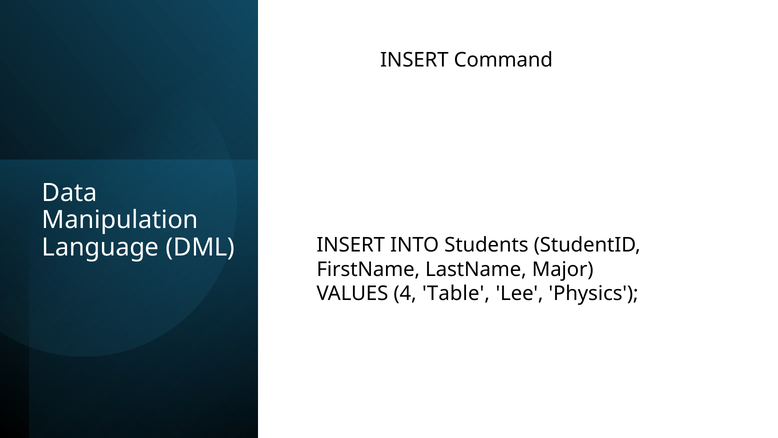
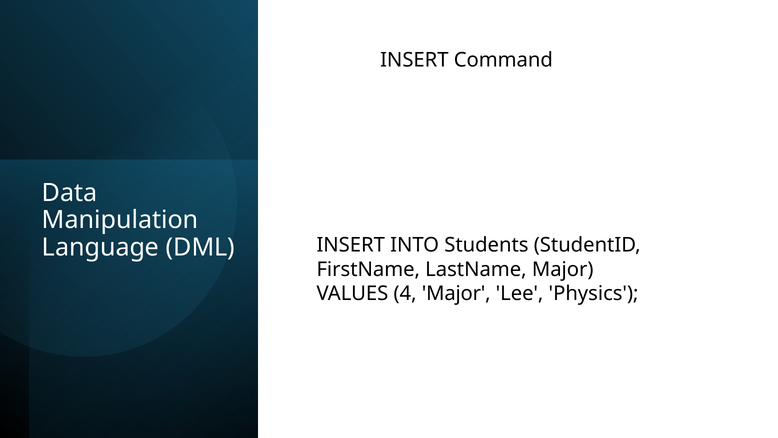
4 Table: Table -> Major (456, 293)
